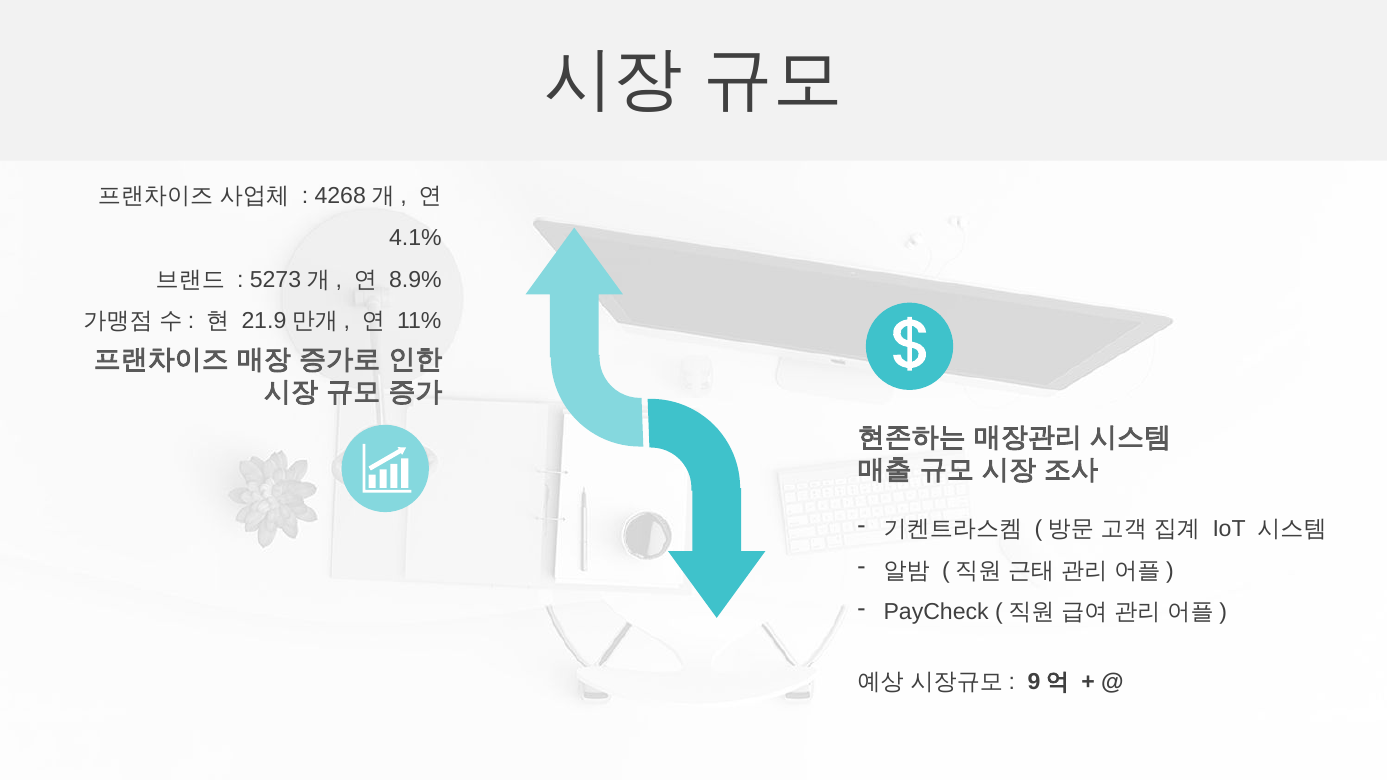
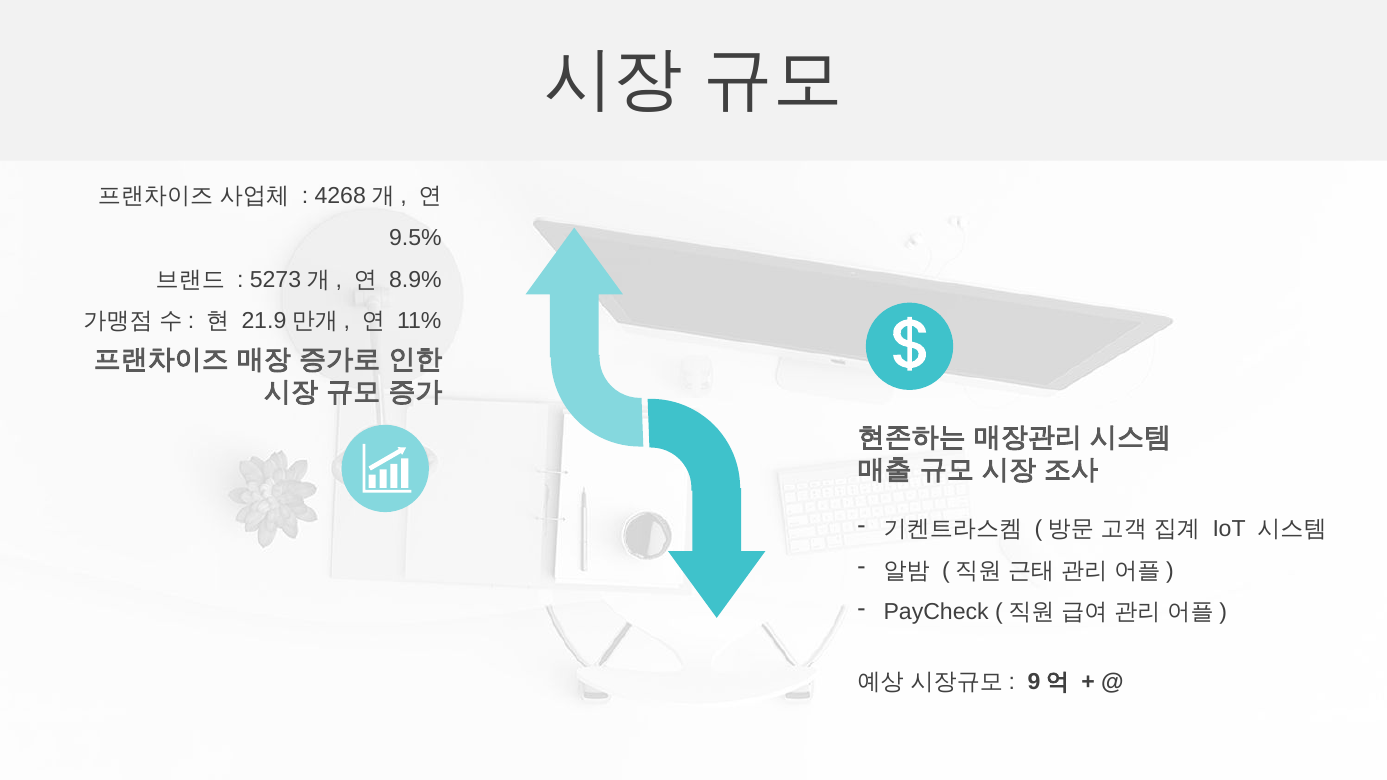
4.1%: 4.1% -> 9.5% (415, 238)
